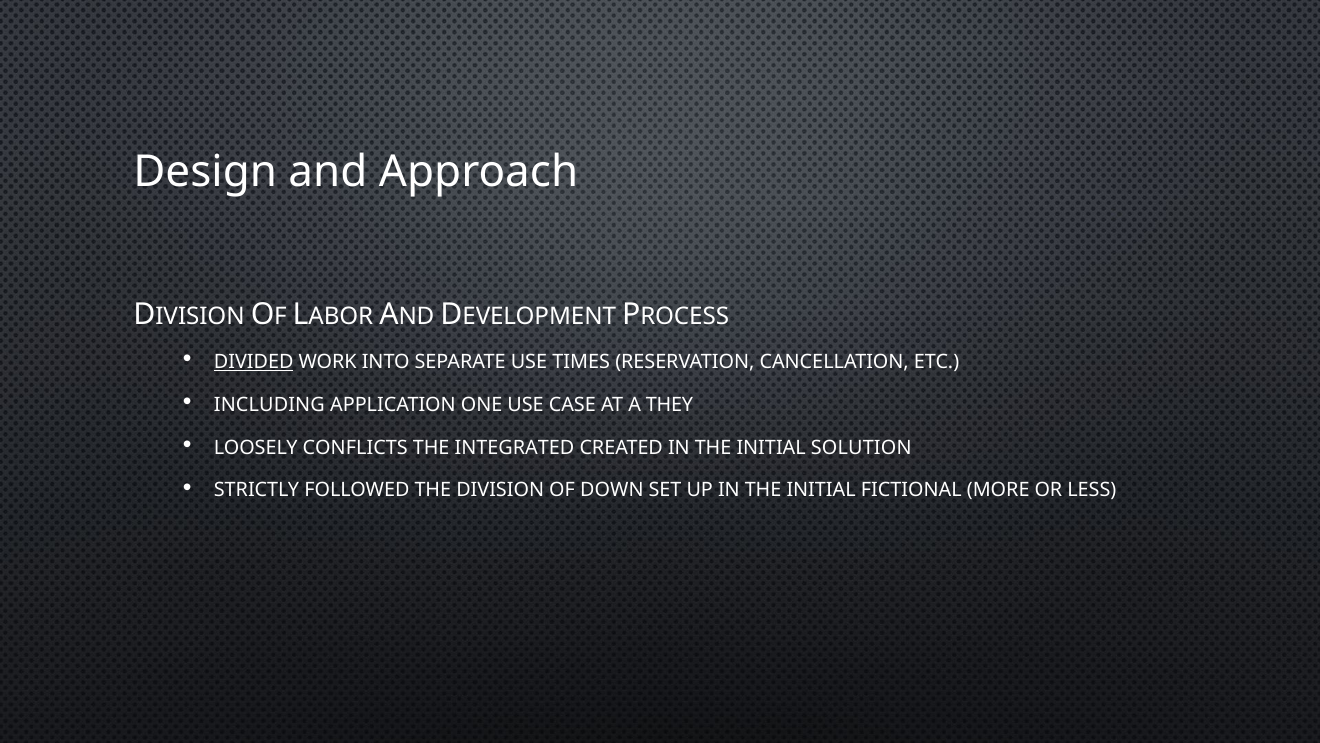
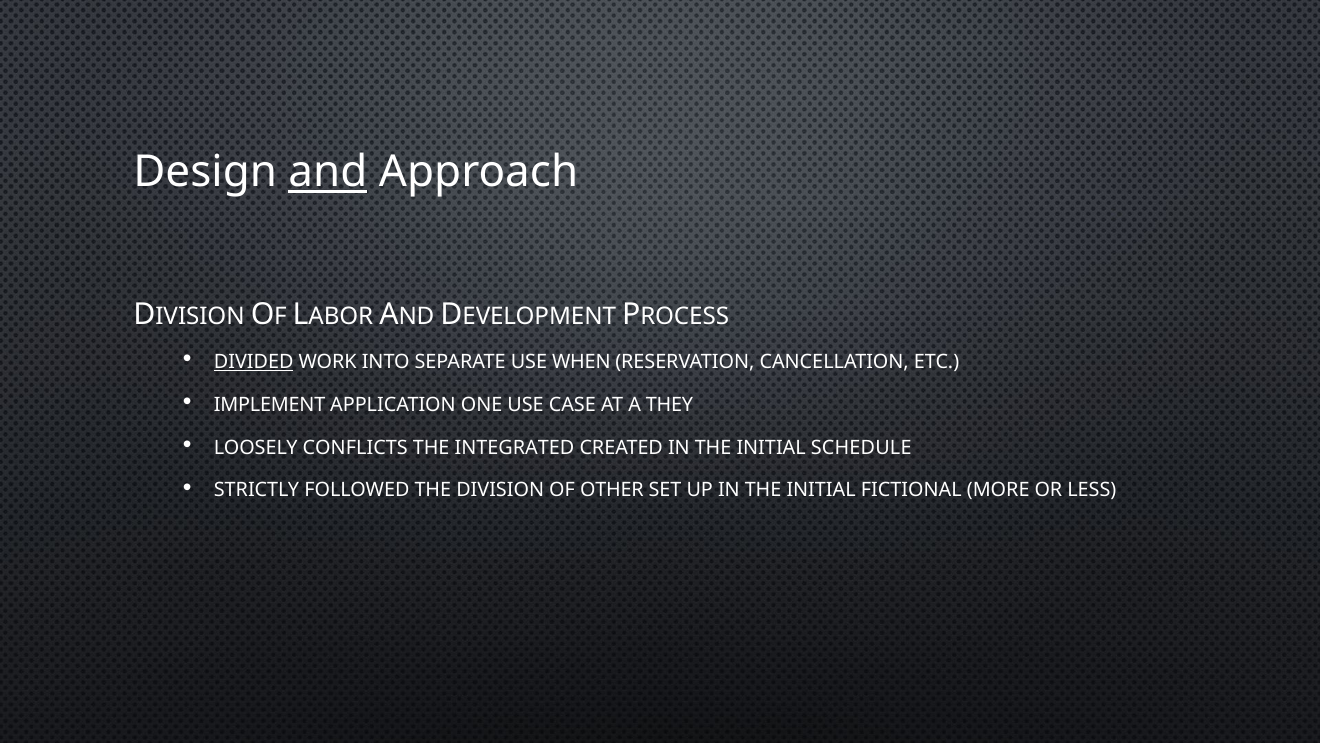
and underline: none -> present (328, 172)
TIMES: TIMES -> WHEN (581, 361)
INCLUDING: INCLUDING -> IMPLEMENT (270, 404)
SOLUTION: SOLUTION -> SCHEDULE (861, 447)
DOWN: DOWN -> OTHER (612, 490)
